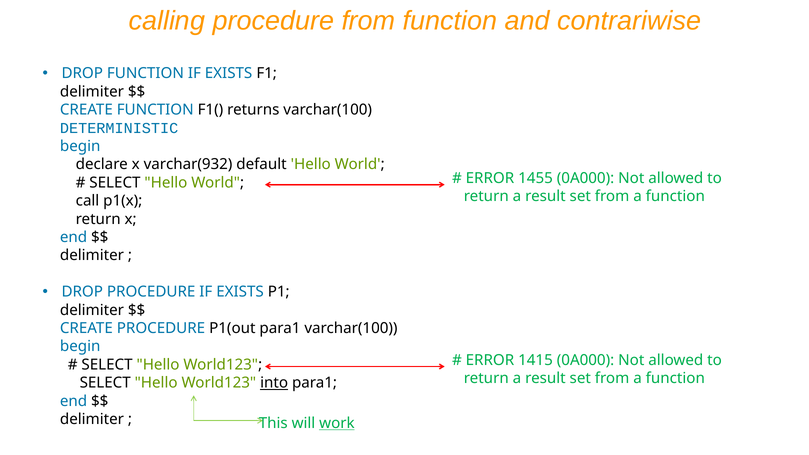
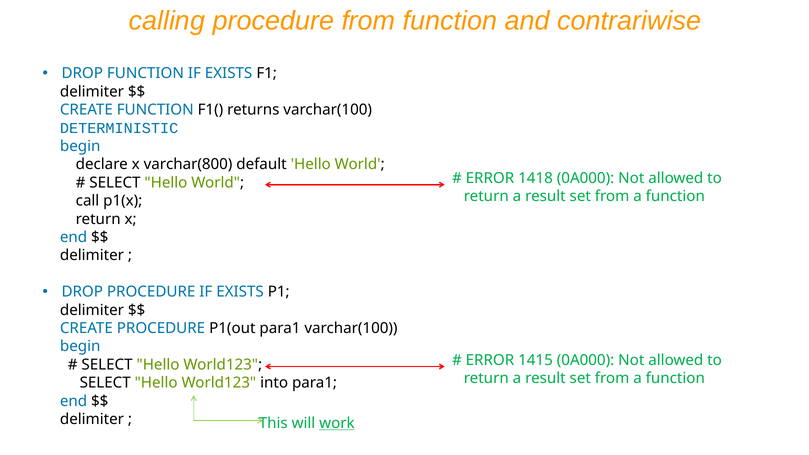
varchar(932: varchar(932 -> varchar(800 (188, 164)
1455: 1455 -> 1418 (536, 178)
into underline: present -> none (274, 383)
